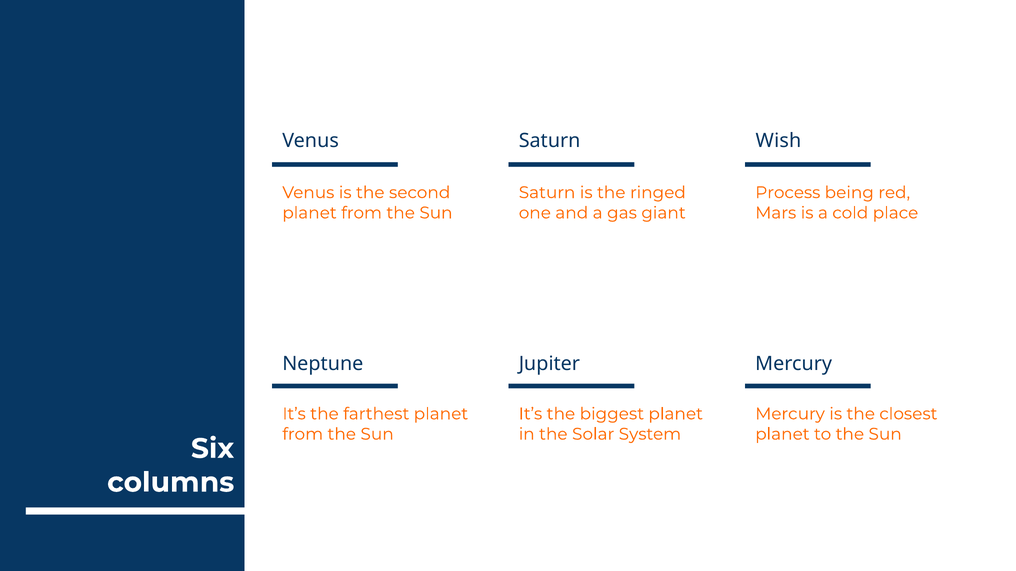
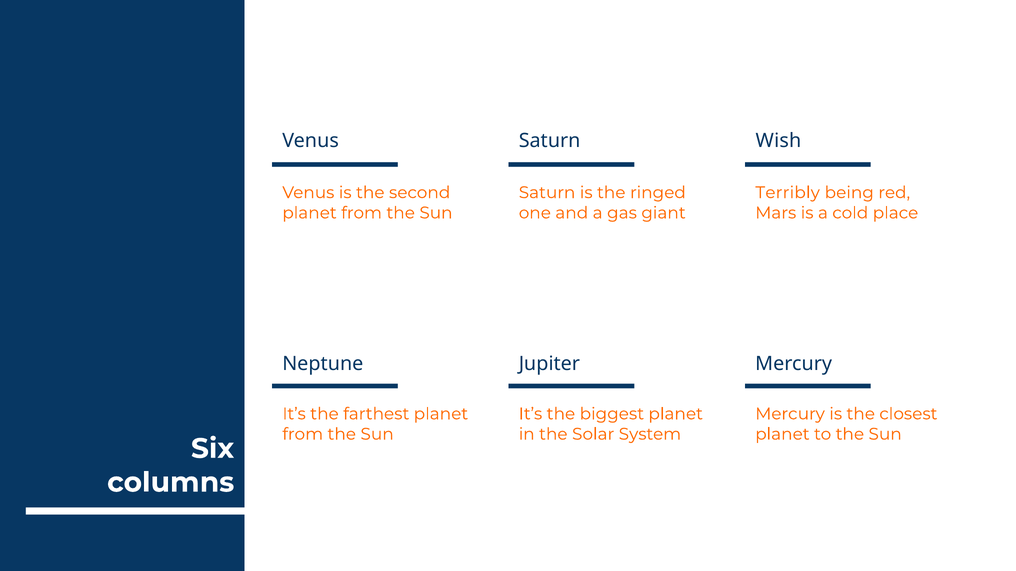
Process: Process -> Terribly (788, 193)
